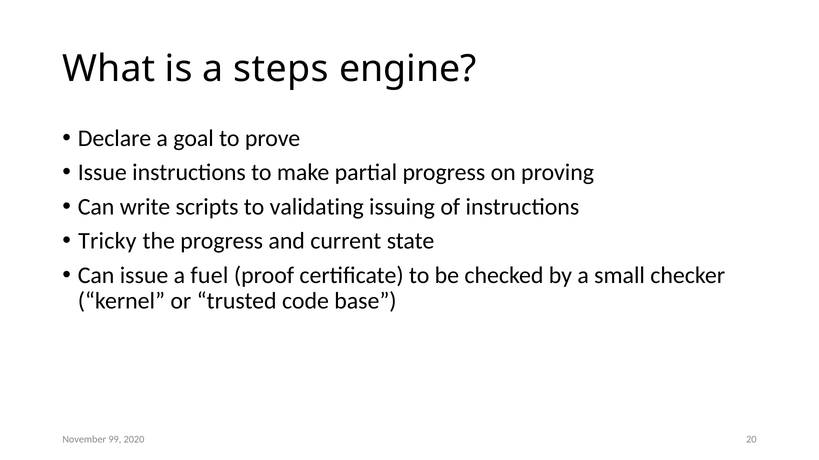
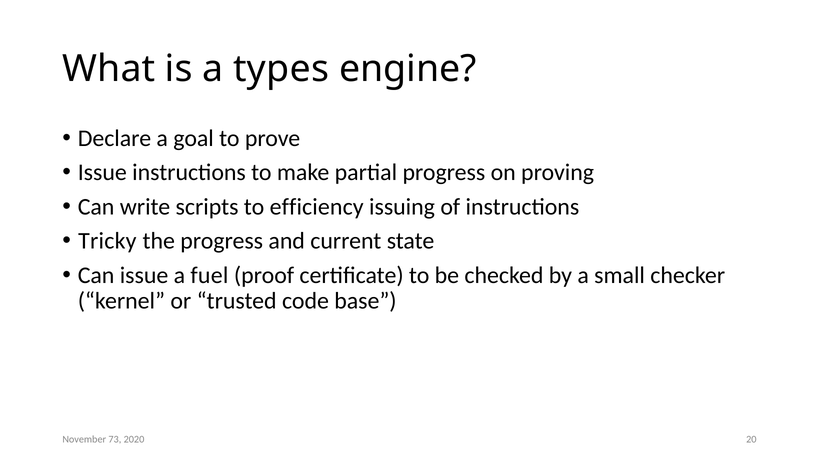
steps: steps -> types (281, 69)
validating: validating -> efficiency (317, 207)
99: 99 -> 73 (115, 440)
